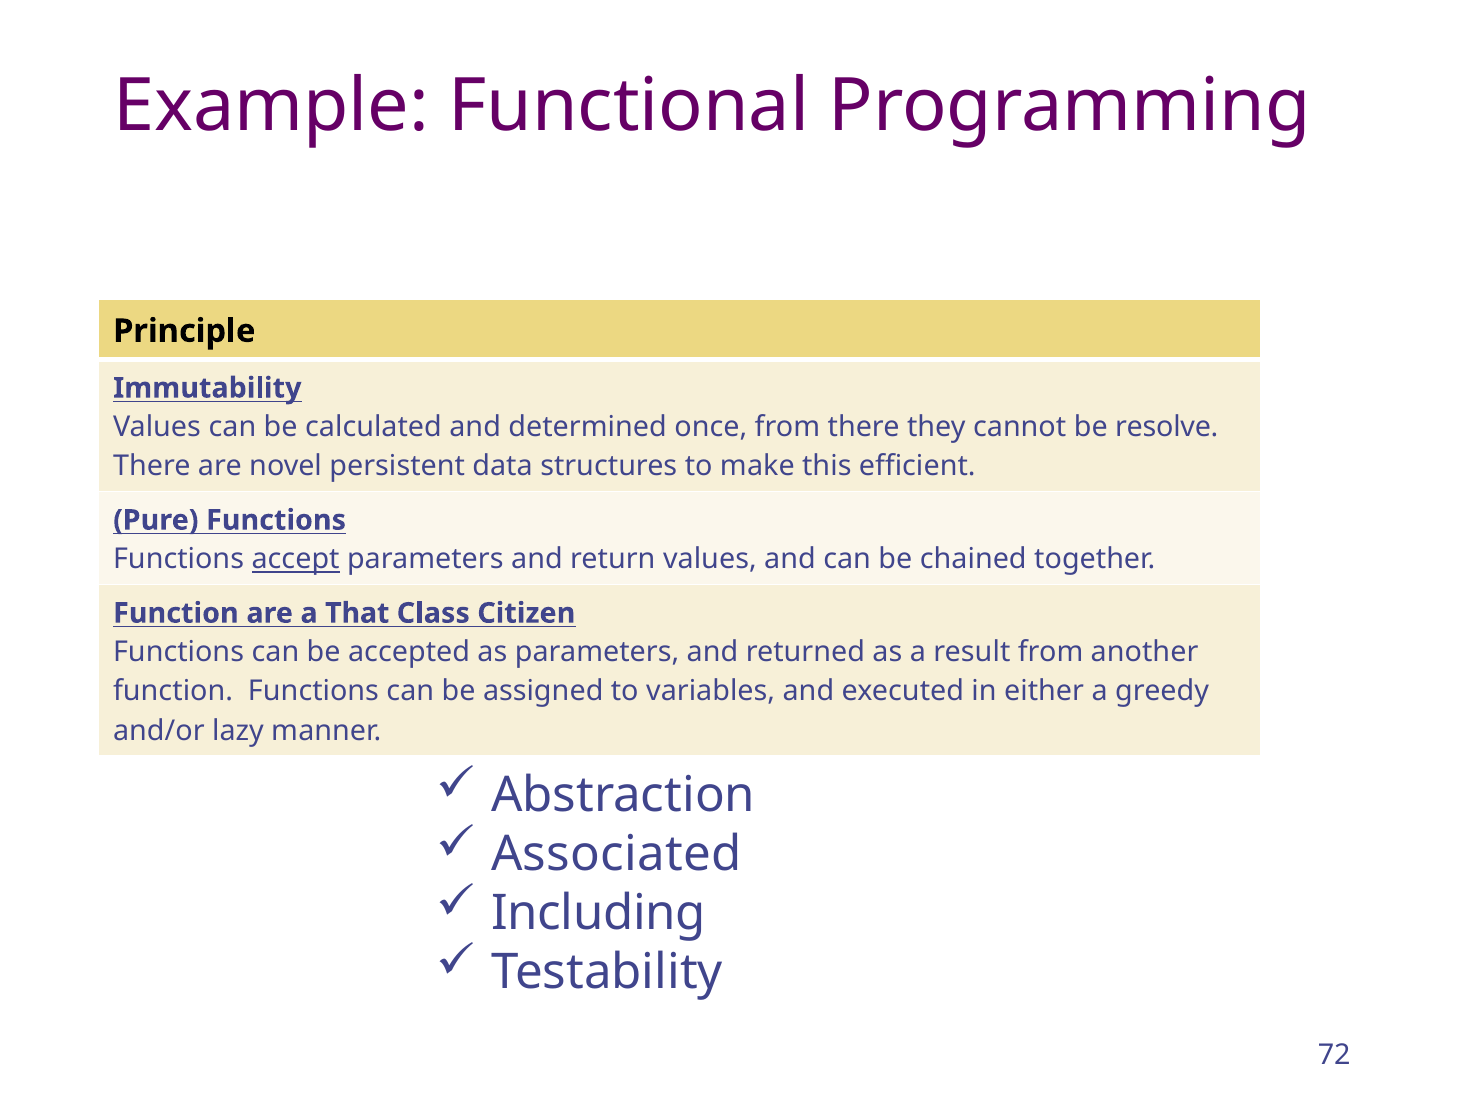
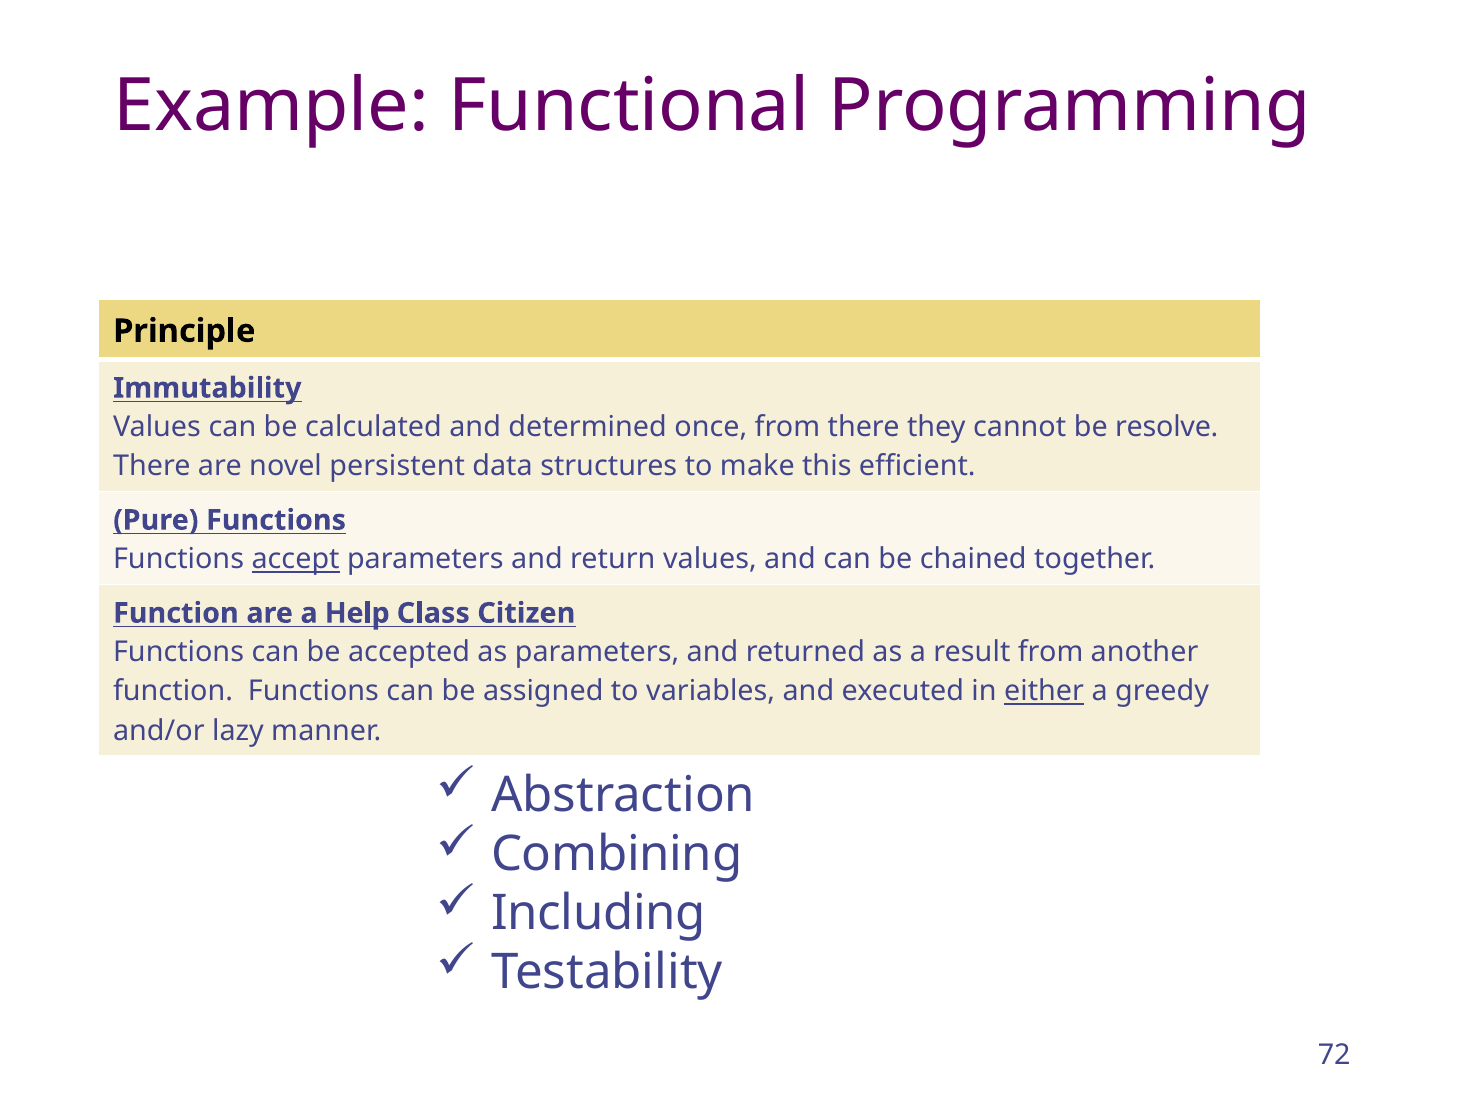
That: That -> Help (357, 613)
either underline: none -> present (1044, 691)
Associated: Associated -> Combining (617, 854)
